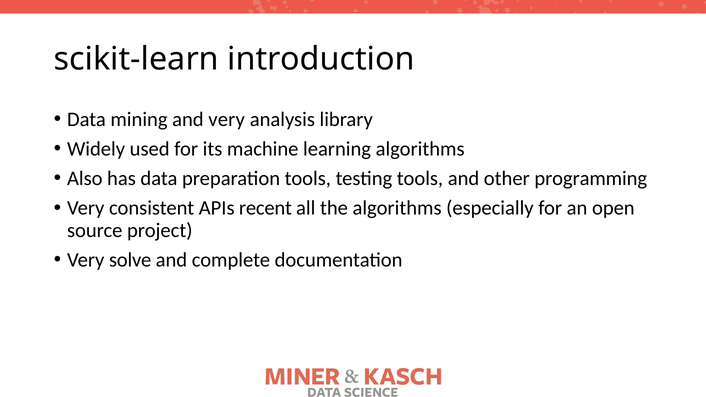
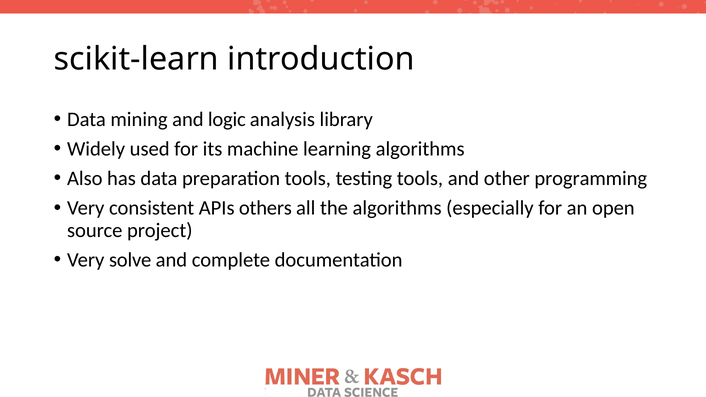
and very: very -> logic (227, 119)
recent: recent -> others (265, 208)
